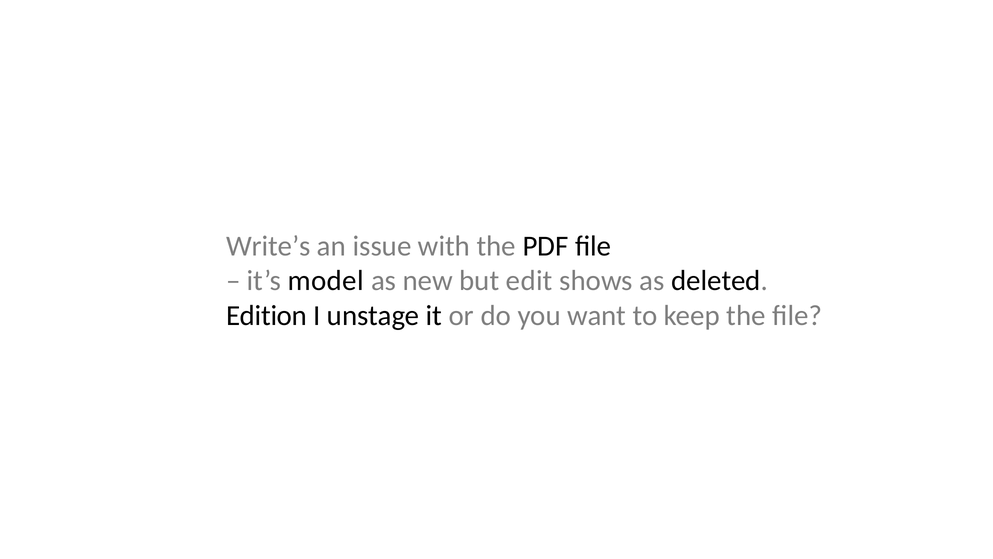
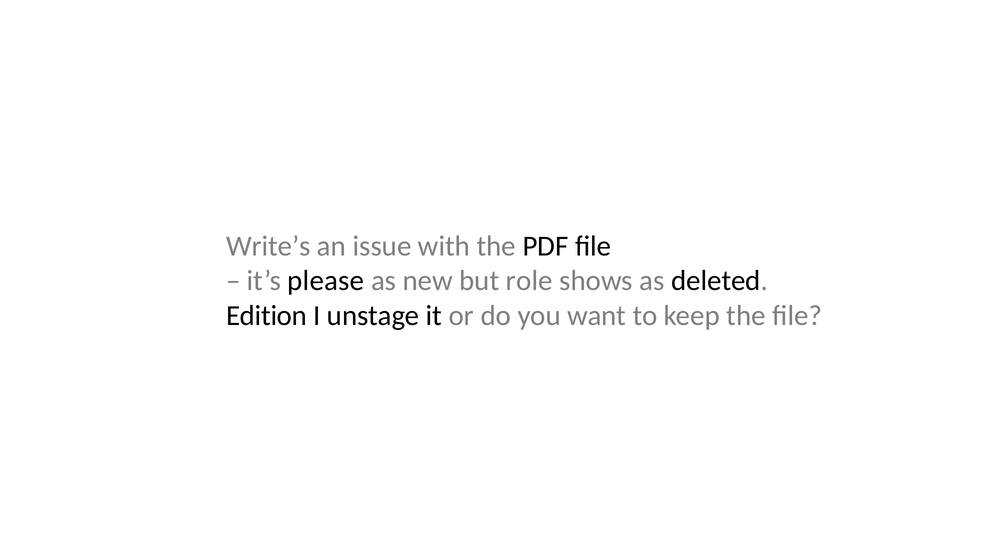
model: model -> please (326, 281)
edit: edit -> role (529, 281)
